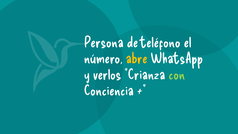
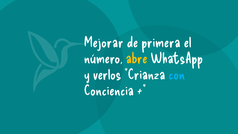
Persona: Persona -> Mejorar (104, 42)
teléfono: teléfono -> primera (161, 42)
con colour: light green -> light blue (177, 75)
